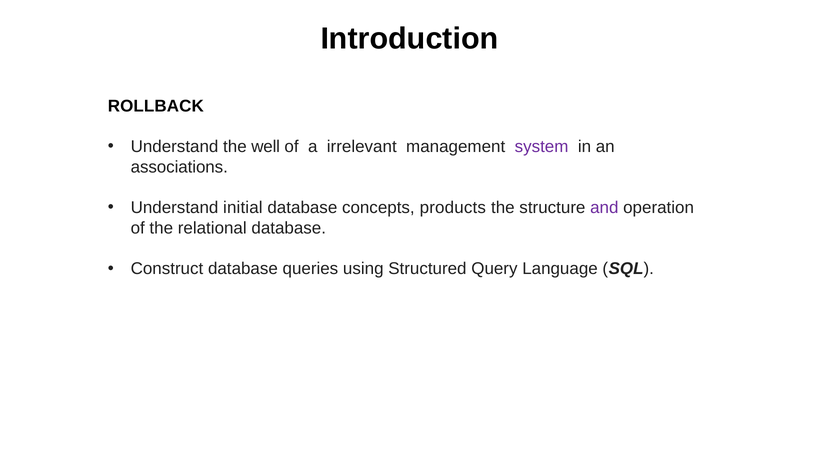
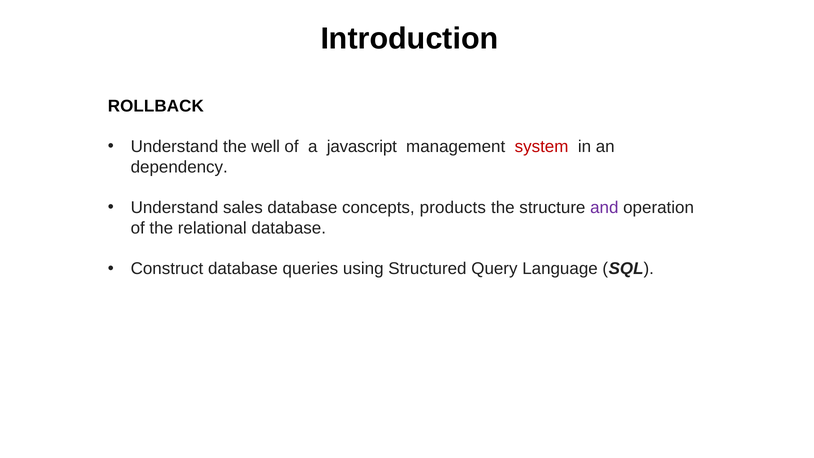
irrelevant: irrelevant -> javascript (362, 147)
system colour: purple -> red (542, 147)
associations: associations -> dependency (179, 167)
initial: initial -> sales (243, 208)
